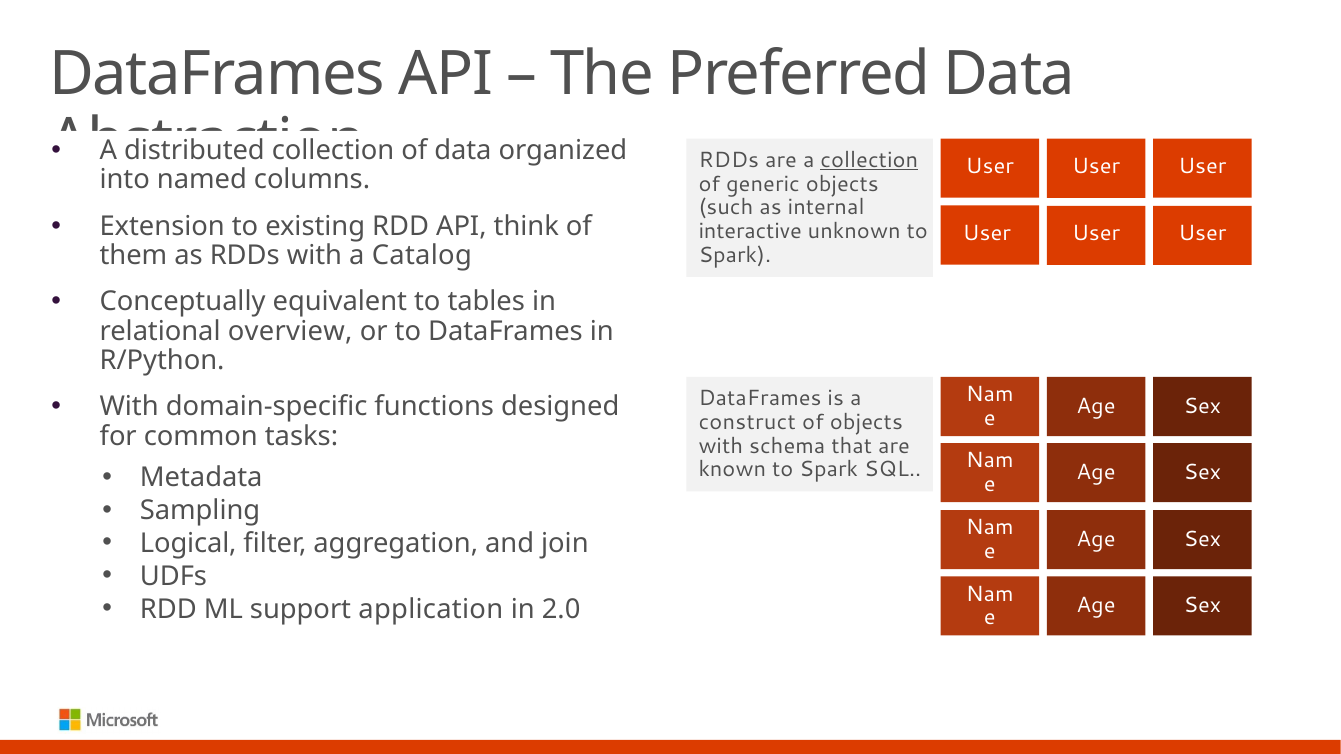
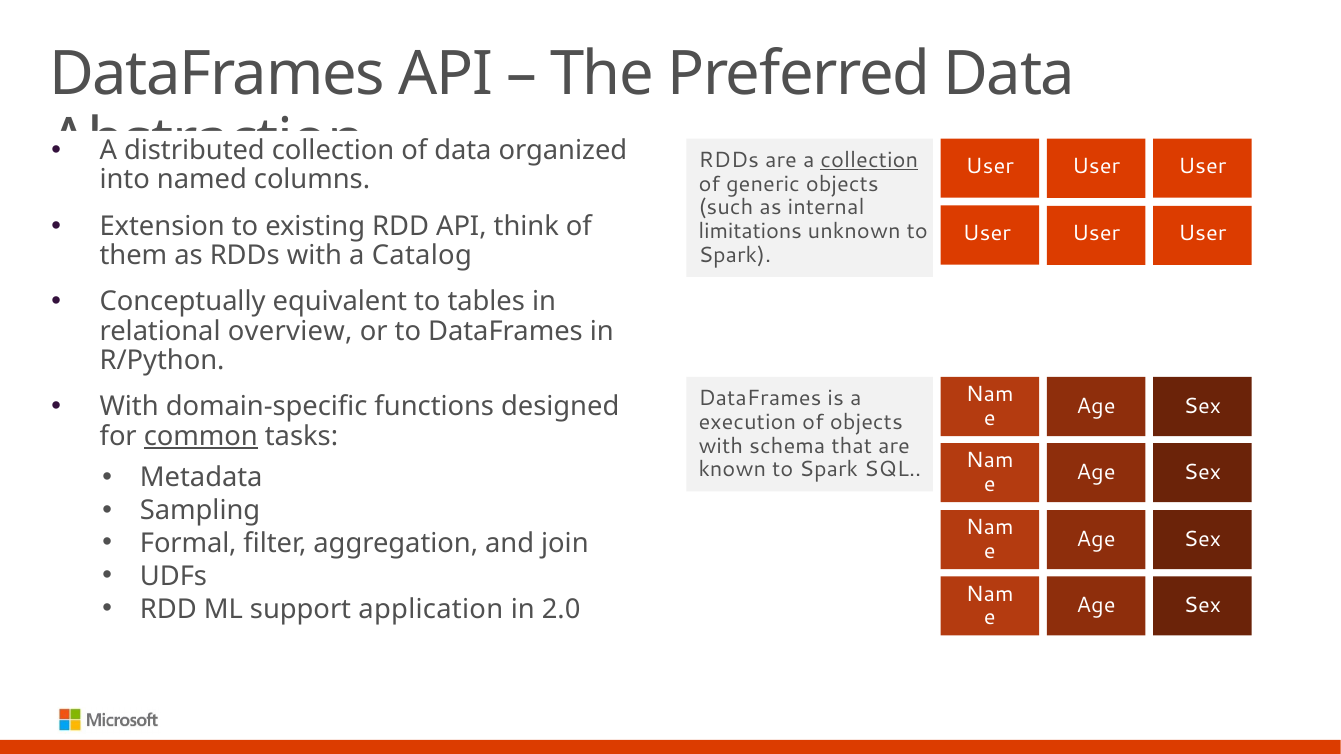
interactive: interactive -> limitations (750, 231)
construct: construct -> execution (747, 422)
common underline: none -> present (201, 437)
Logical: Logical -> Formal (188, 544)
